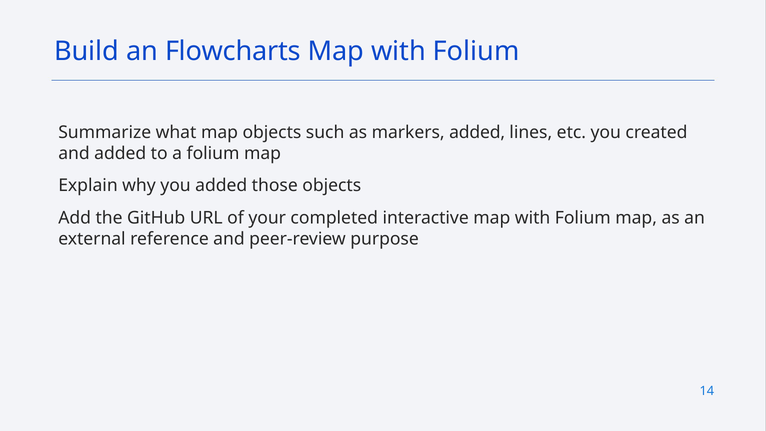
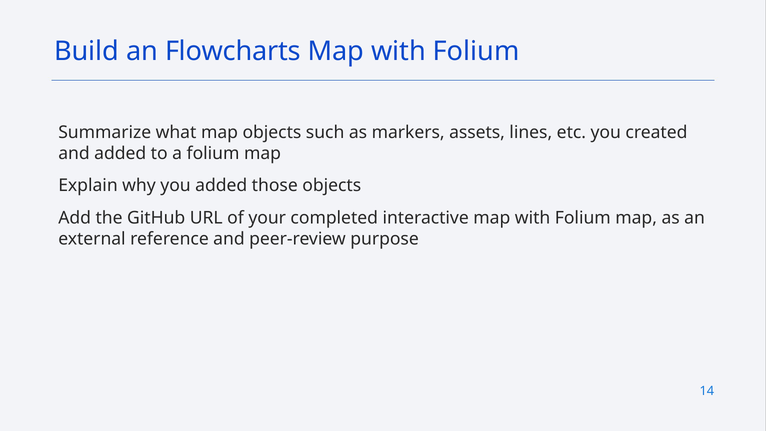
markers added: added -> assets (477, 132)
